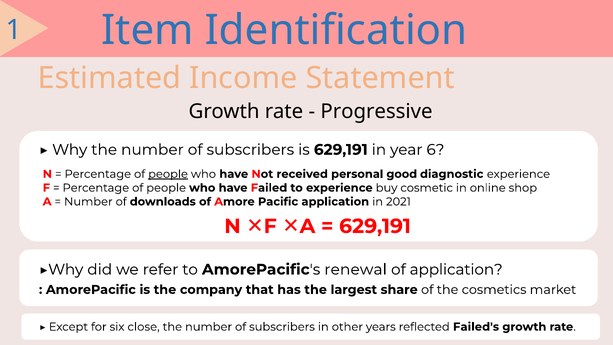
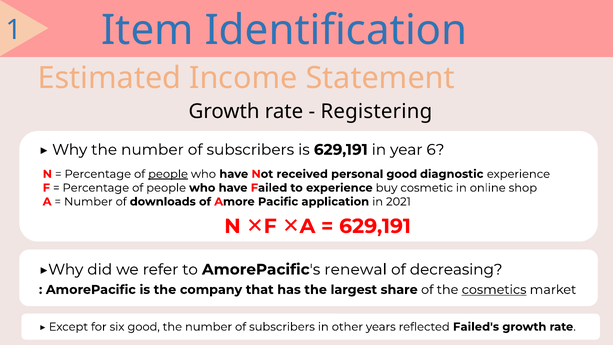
Progressive: Progressive -> Registering (376, 112)
of application: application -> decreasing (456, 269)
cosmetics underline: none -> present (494, 290)
six close: close -> good (144, 327)
